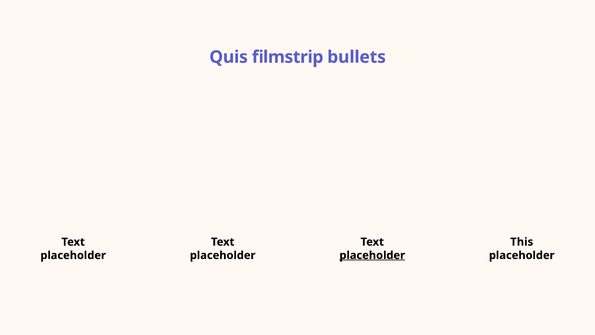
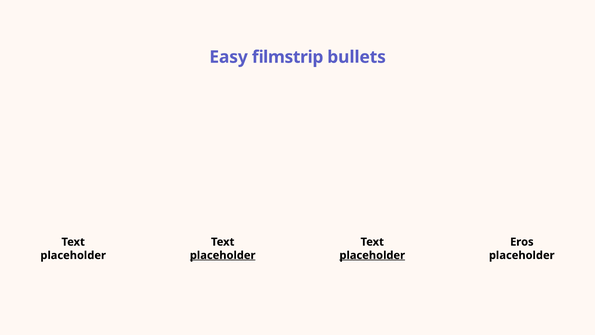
Quis: Quis -> Easy (229, 57)
This: This -> Eros (522, 242)
placeholder underline: none -> present (223, 255)
